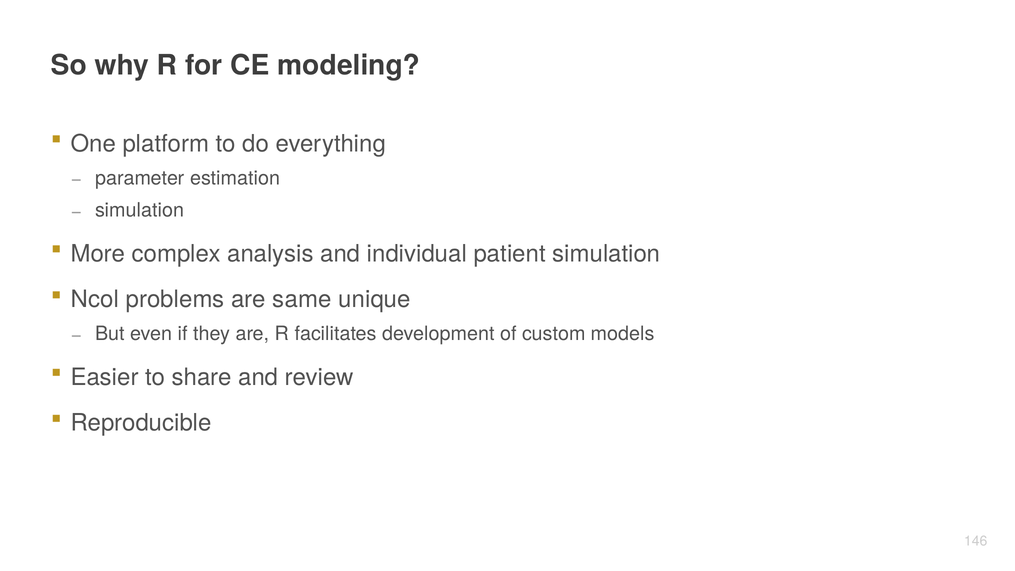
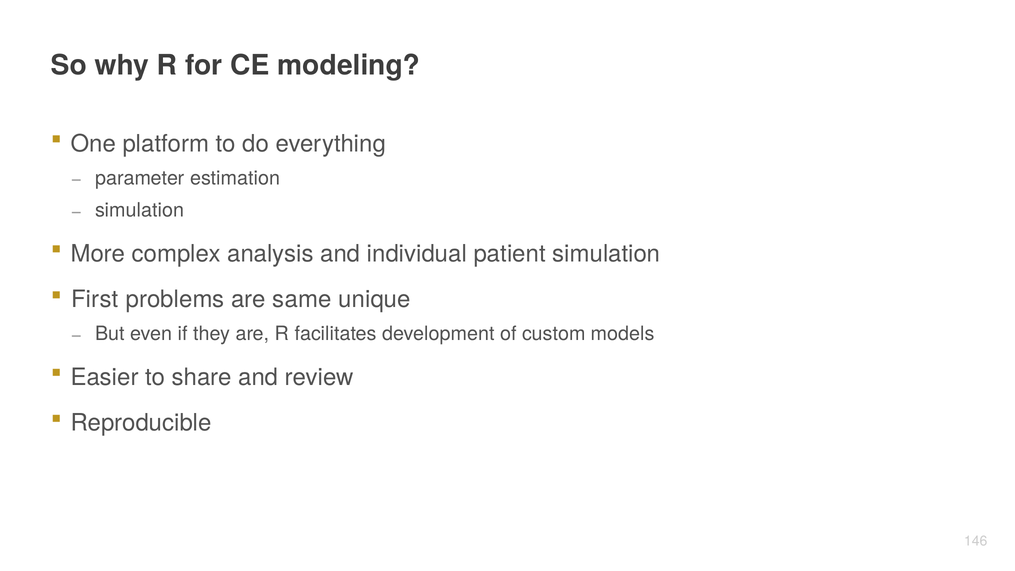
Ncol: Ncol -> First (95, 300)
